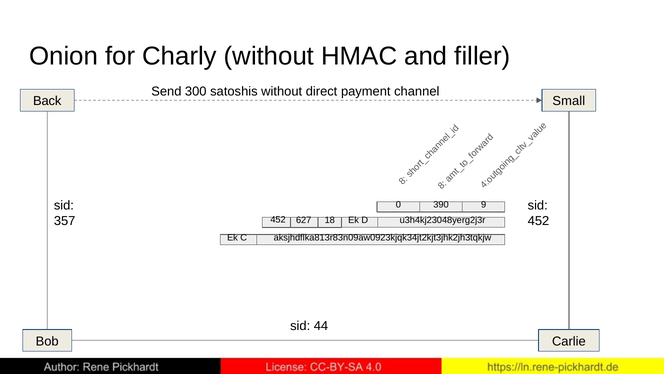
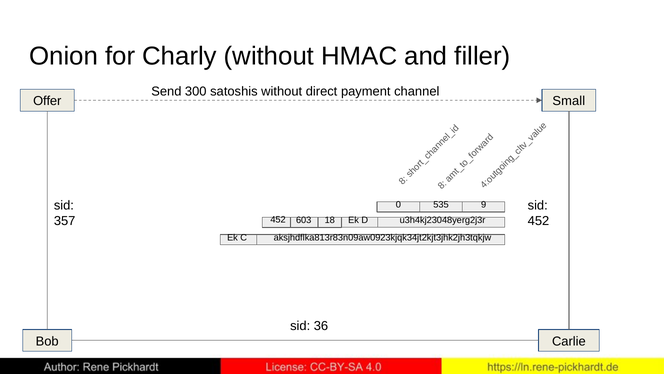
Back: Back -> Offer (47, 101)
390: 390 -> 535 (441, 204)
627: 627 -> 603 (304, 220)
44: 44 -> 36 (321, 325)
